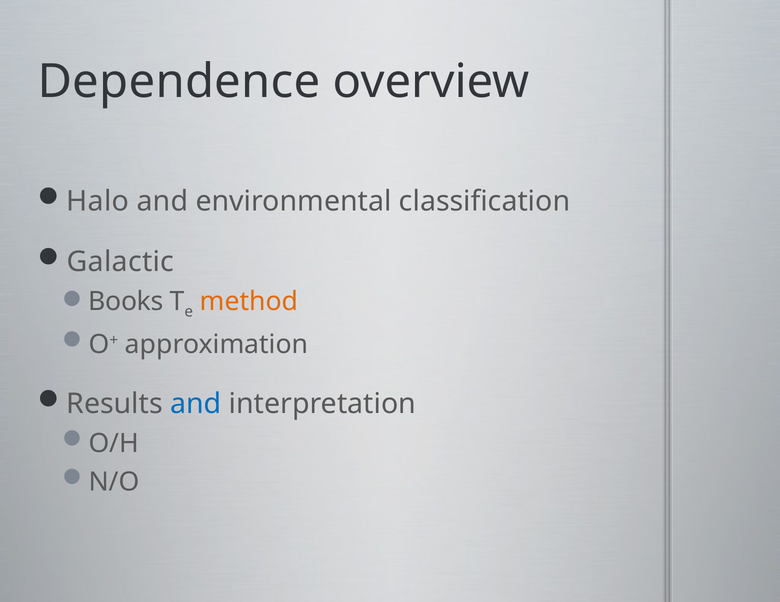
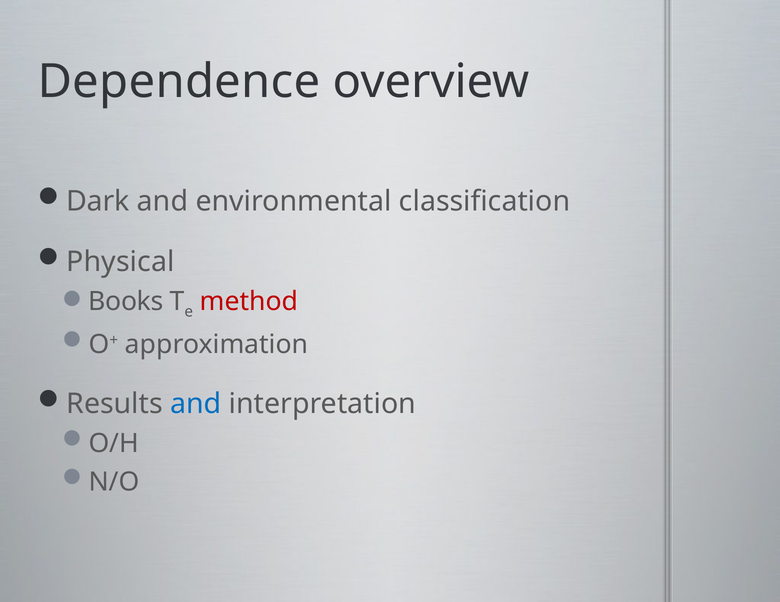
Halo: Halo -> Dark (98, 202)
Galactic: Galactic -> Physical (121, 262)
method colour: orange -> red (249, 302)
